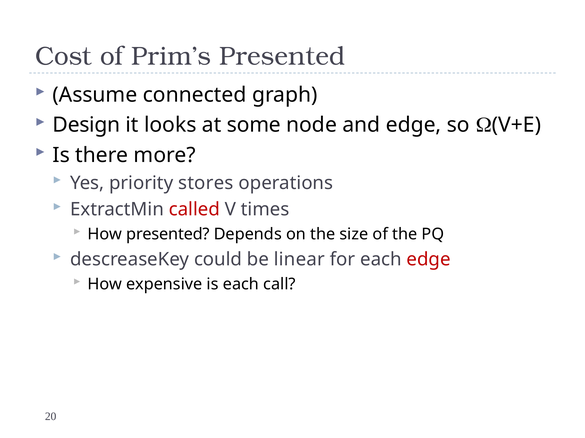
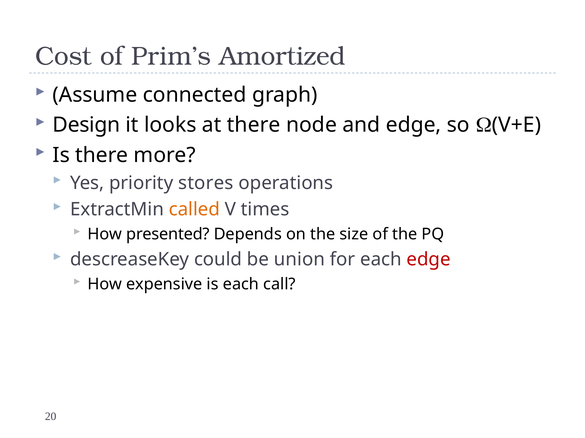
Prim’s Presented: Presented -> Amortized (282, 56)
at some: some -> there (254, 125)
called colour: red -> orange (194, 210)
linear: linear -> union (299, 260)
